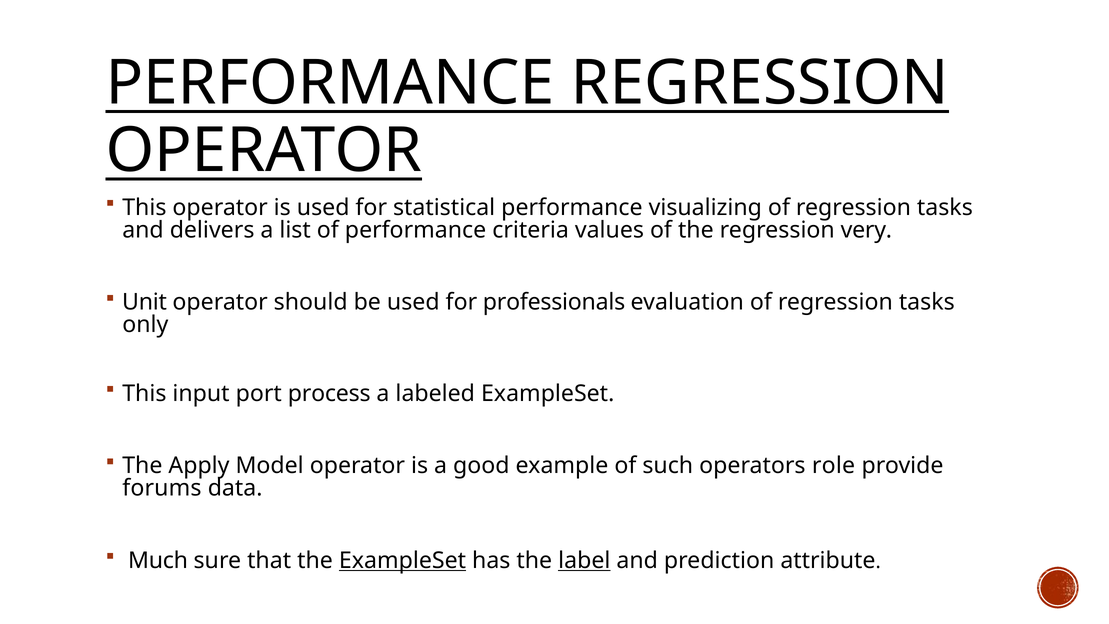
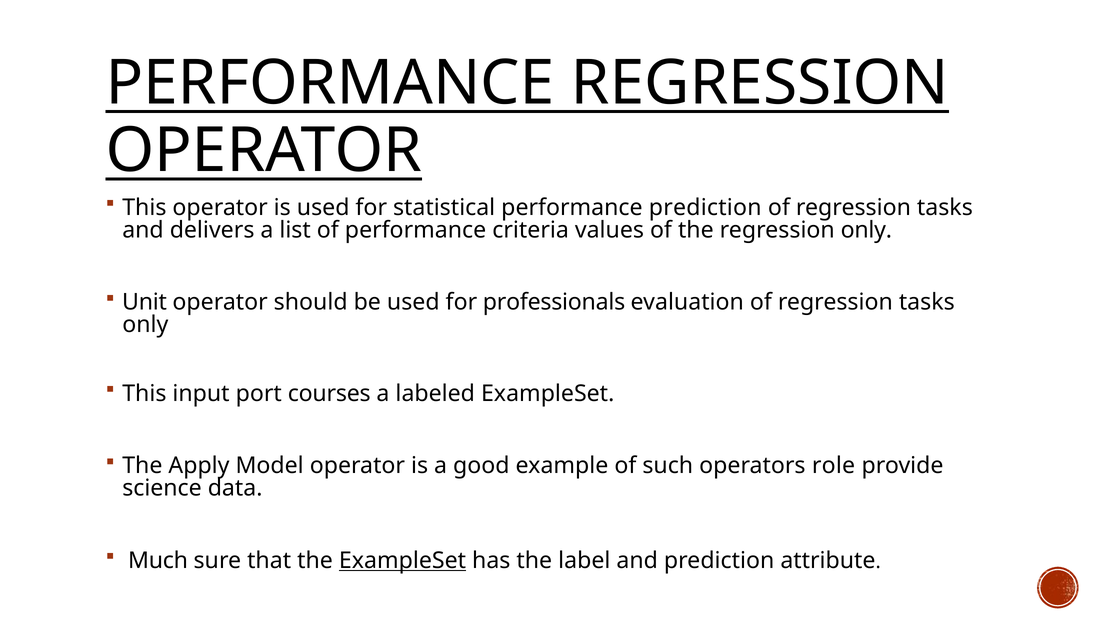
performance visualizing: visualizing -> prediction (705, 207)
regression very: very -> only (866, 230)
process: process -> courses (329, 393)
forums: forums -> science (162, 488)
label underline: present -> none (584, 560)
